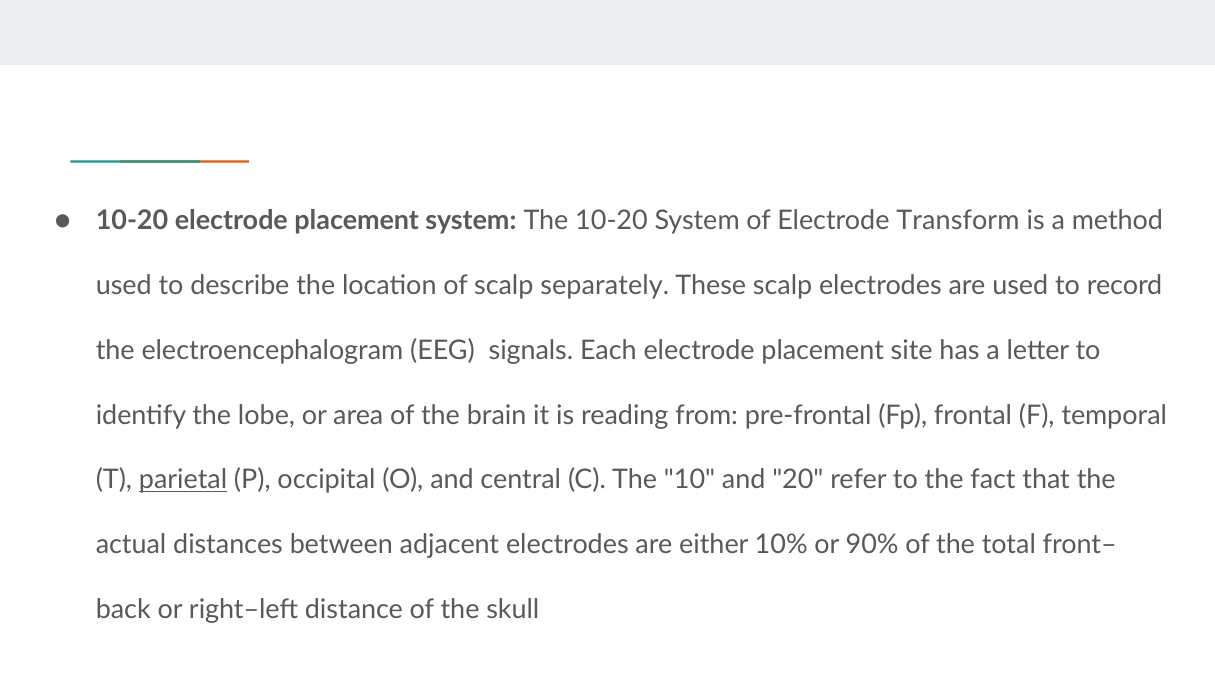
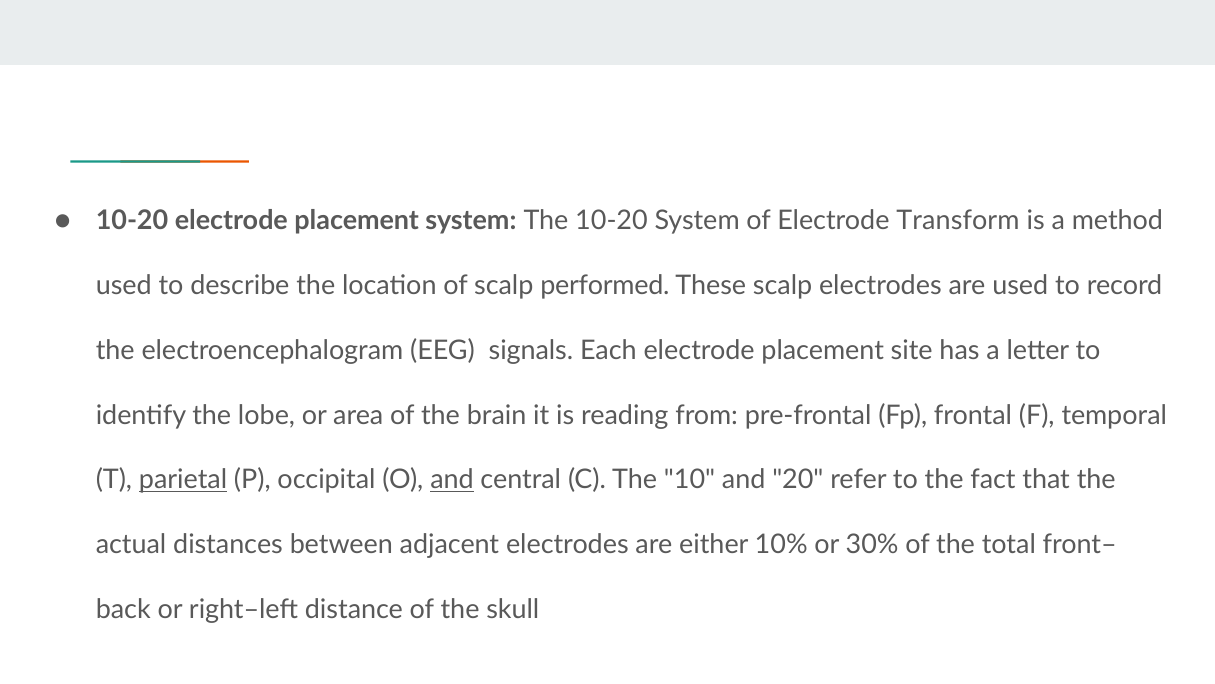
separately: separately -> performed (605, 285)
and underline: none -> present (452, 480)
90%: 90% -> 30% (872, 544)
